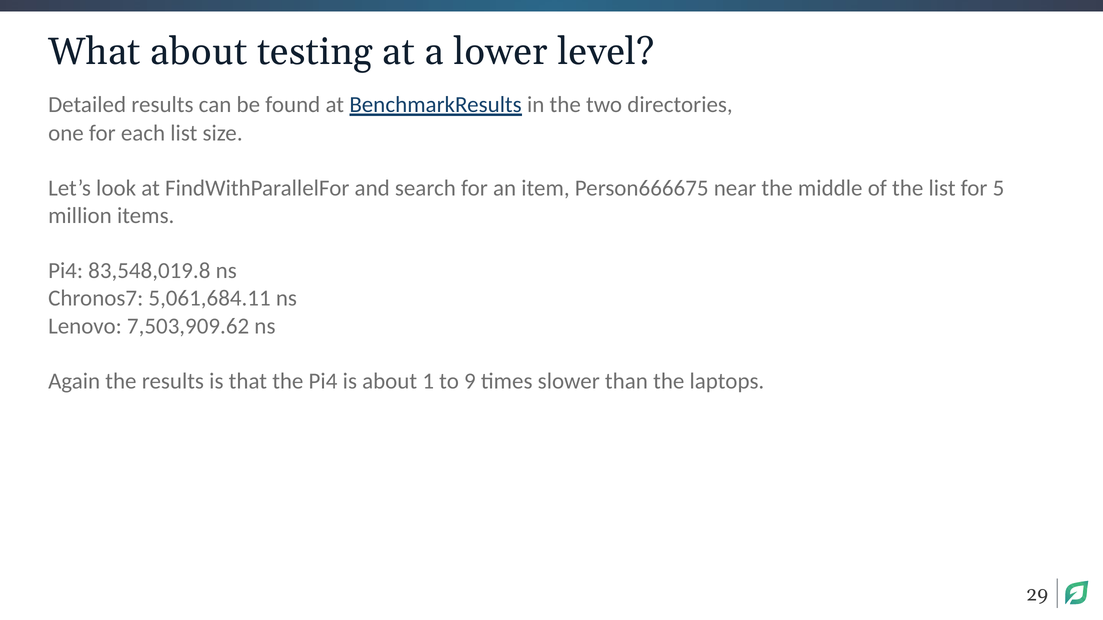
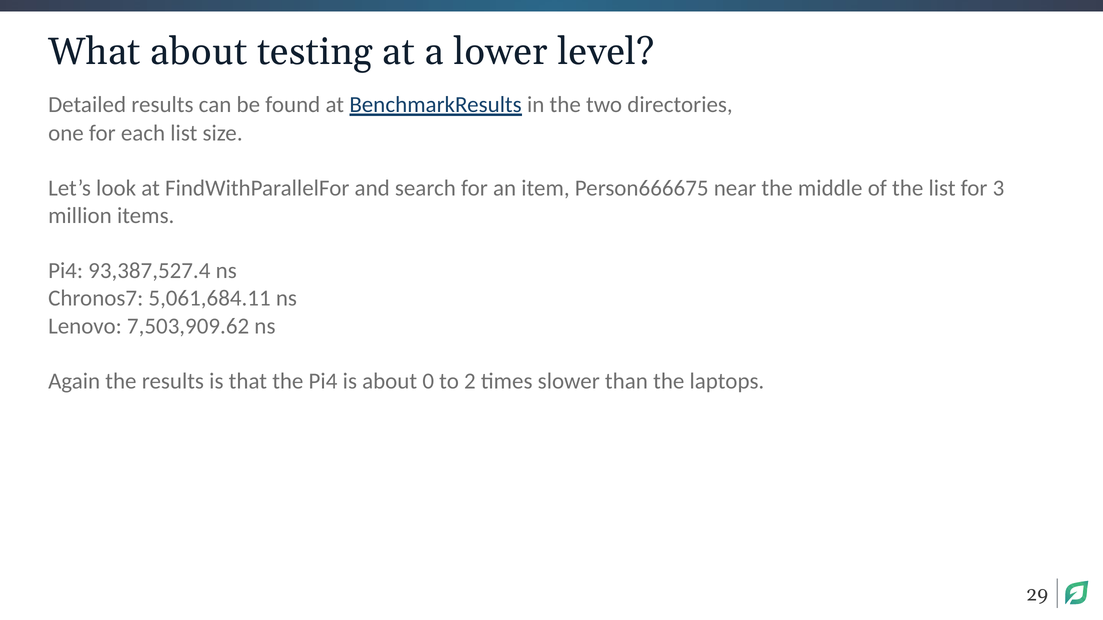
5: 5 -> 3 (998, 188)
83,548,019.8: 83,548,019.8 -> 93,387,527.4 (149, 271)
1: 1 -> 0 (428, 381)
9: 9 -> 2 (470, 381)
